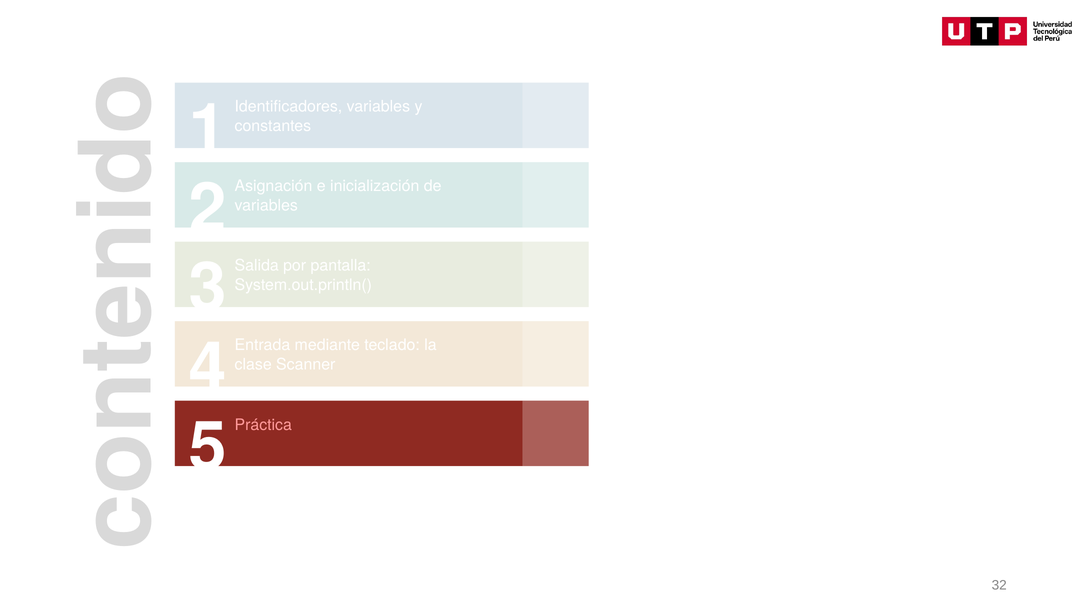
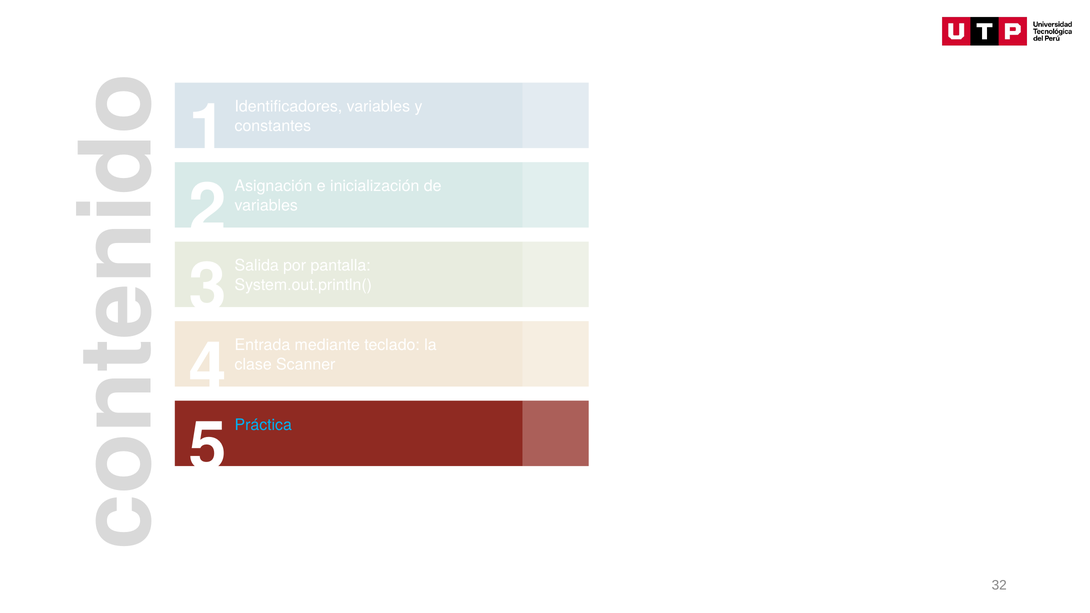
Práctica colour: pink -> light blue (263, 425)
